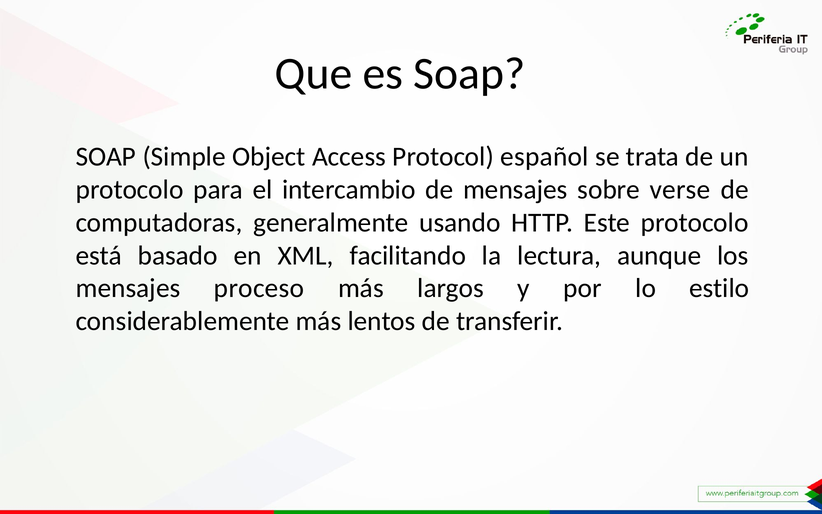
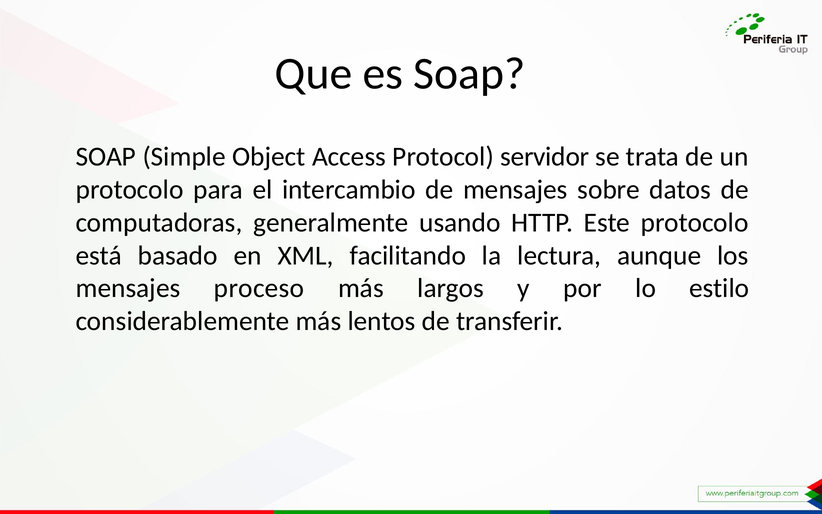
español: español -> servidor (545, 157)
verse: verse -> datos (680, 190)
